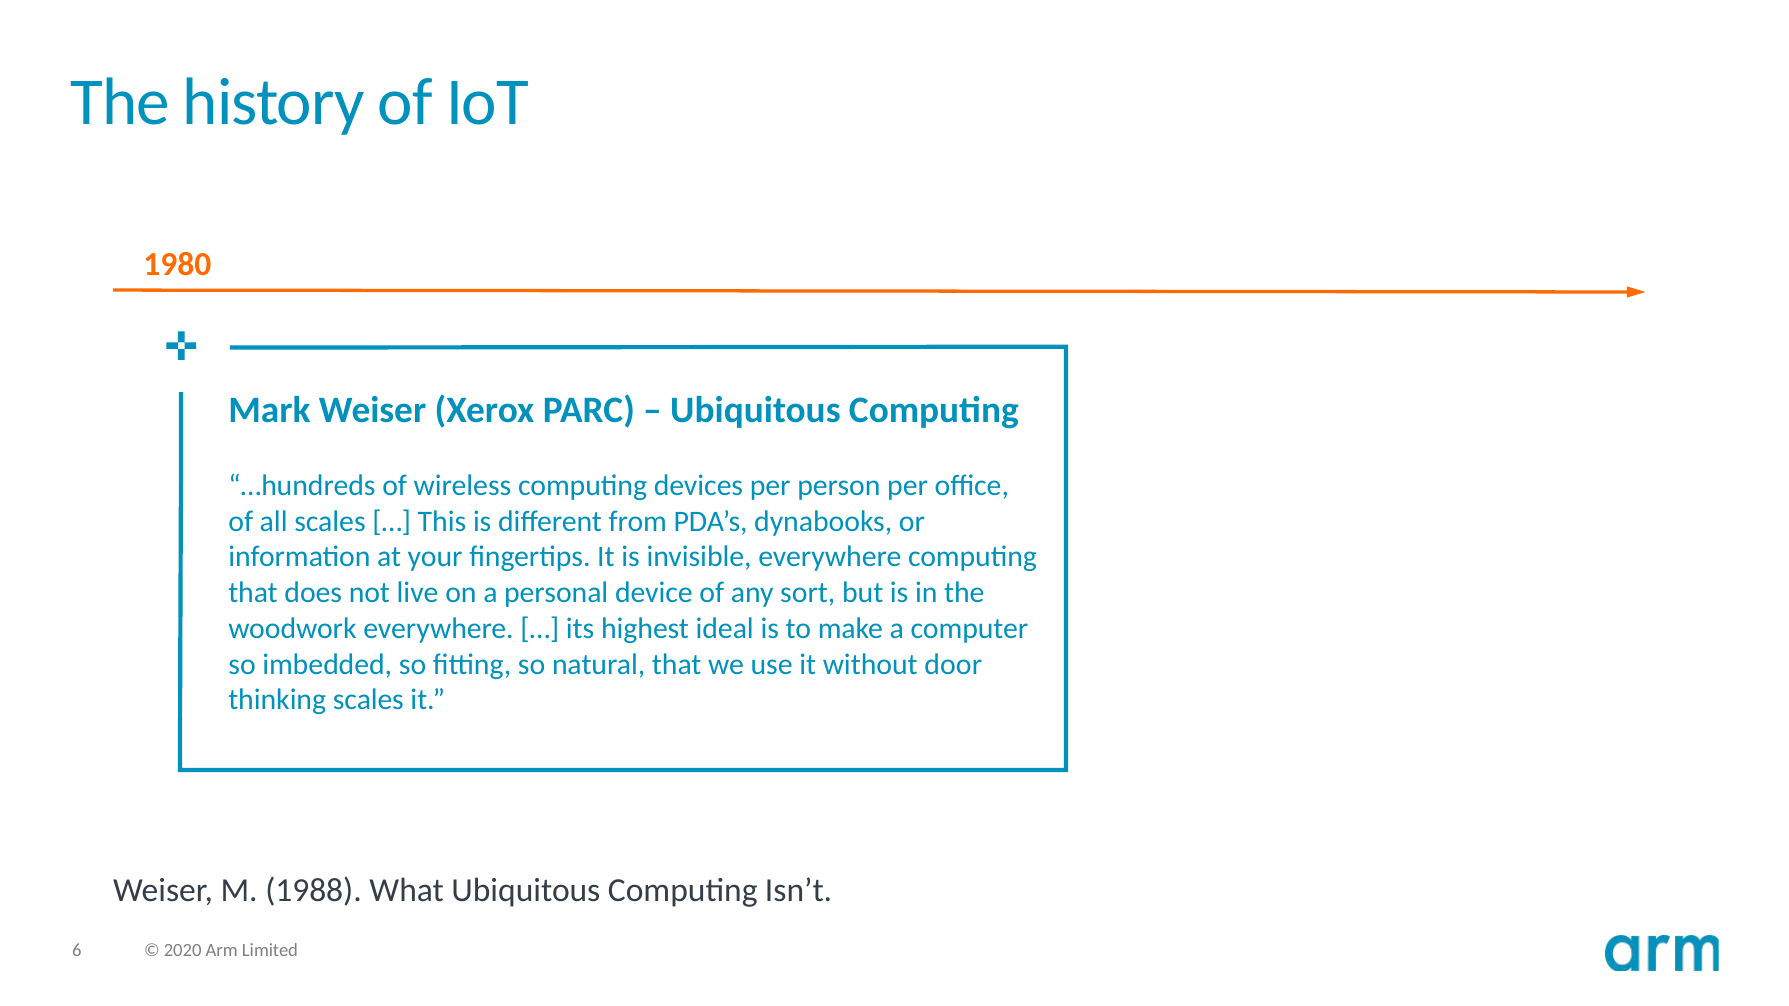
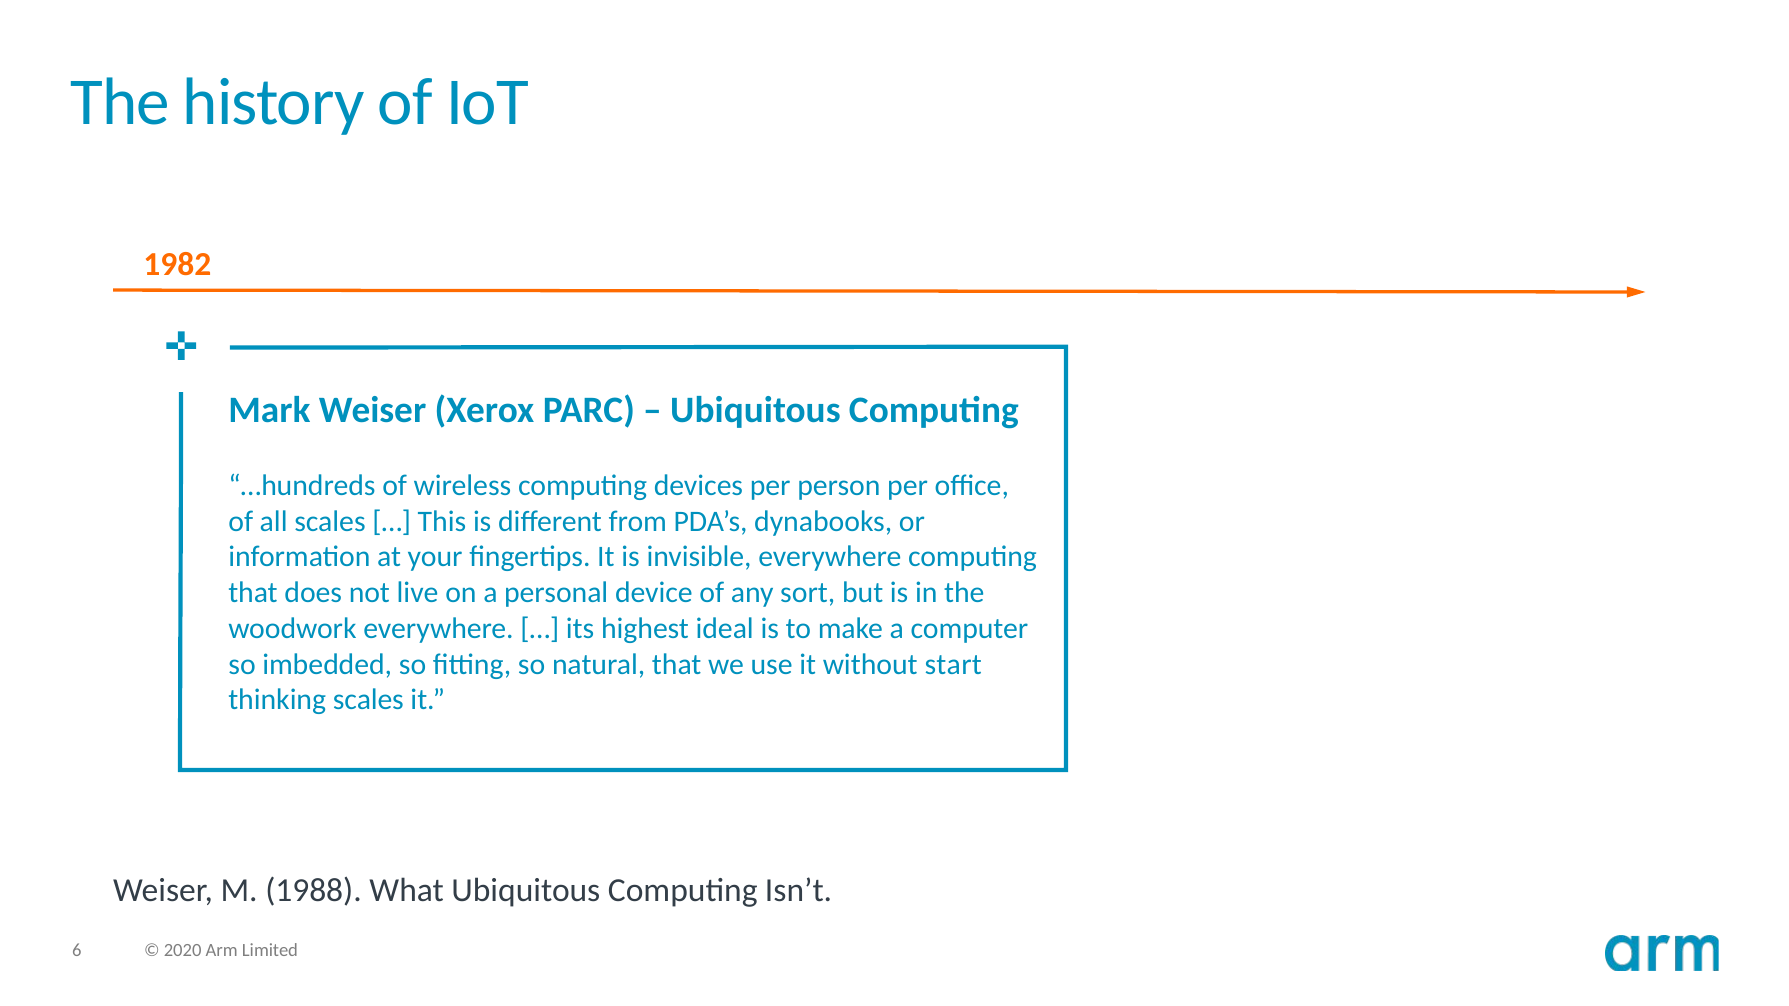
1980: 1980 -> 1982 (177, 265)
door: door -> start (953, 665)
